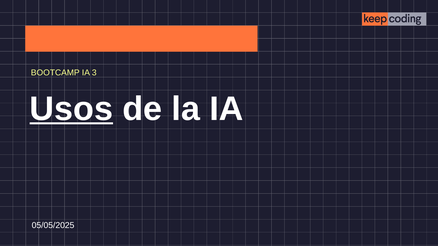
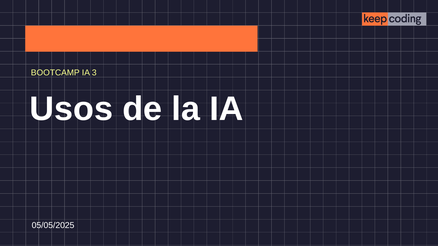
Usos underline: present -> none (71, 109)
